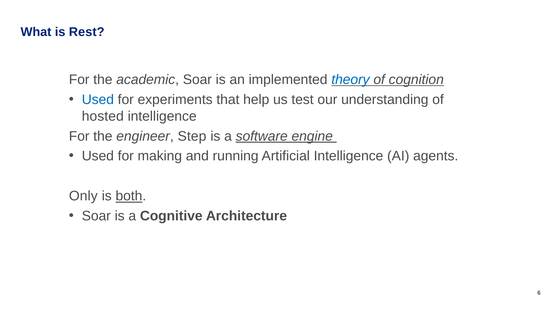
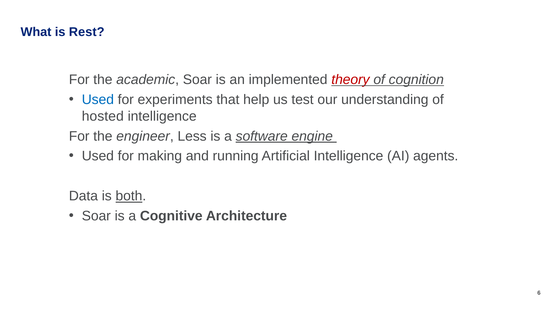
theory colour: blue -> red (350, 80)
Step: Step -> Less (192, 136)
Only: Only -> Data (83, 196)
